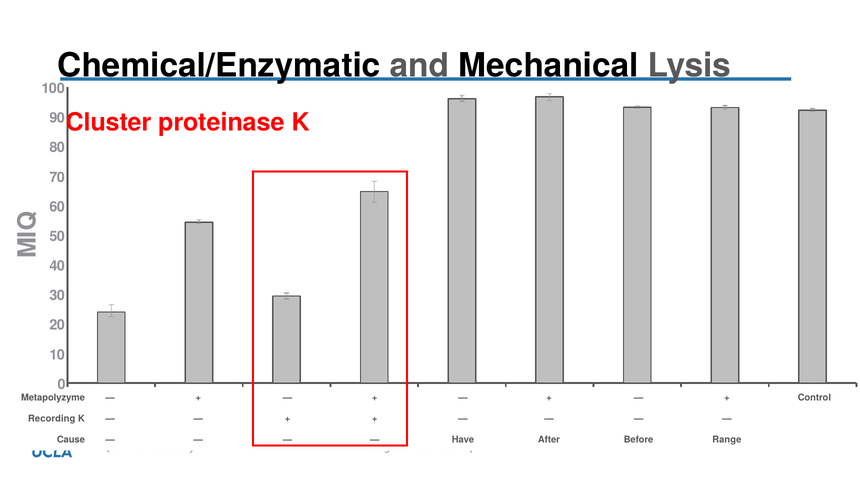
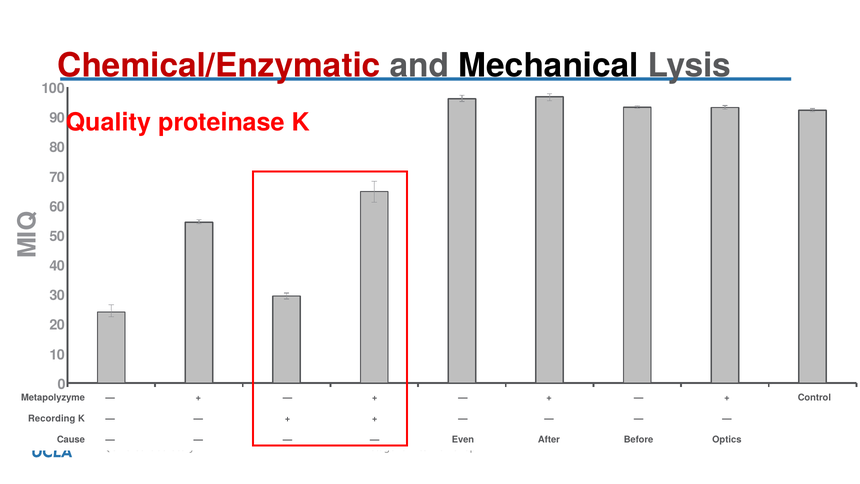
Chemical/Enzymatic colour: black -> red (219, 66)
Cluster: Cluster -> Quality (109, 122)
Have: Have -> Even (463, 440)
Range: Range -> Optics (727, 440)
